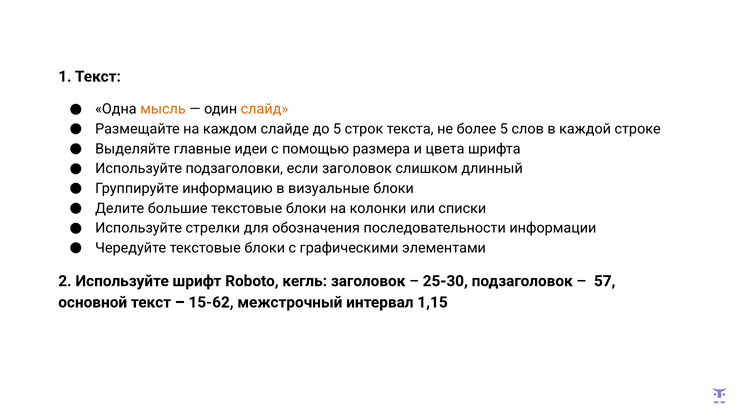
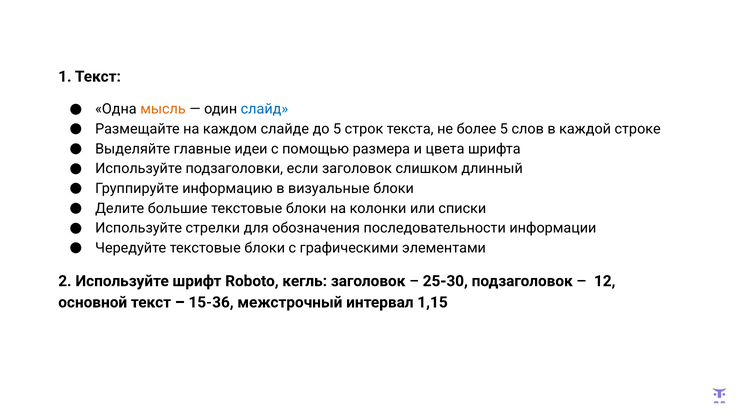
слайд colour: orange -> blue (264, 109)
57: 57 -> 12 (605, 281)
15-62: 15-62 -> 15-36 (211, 302)
